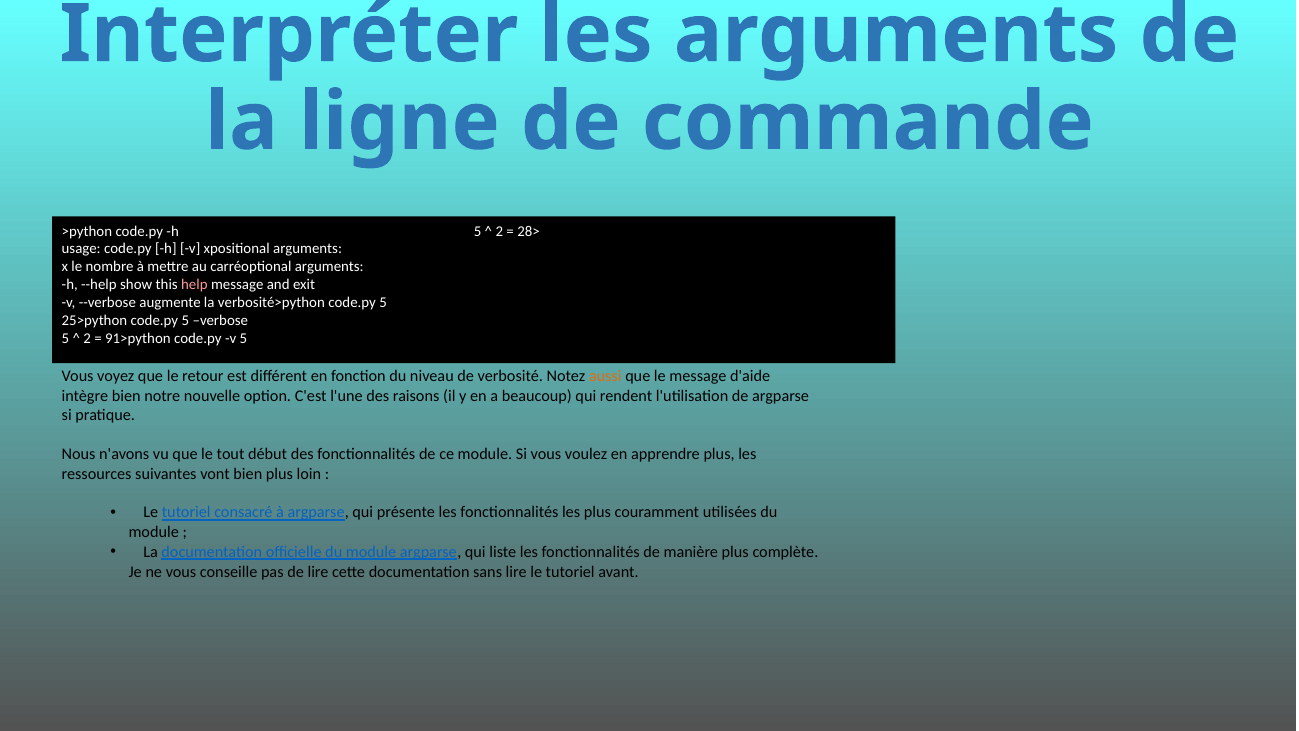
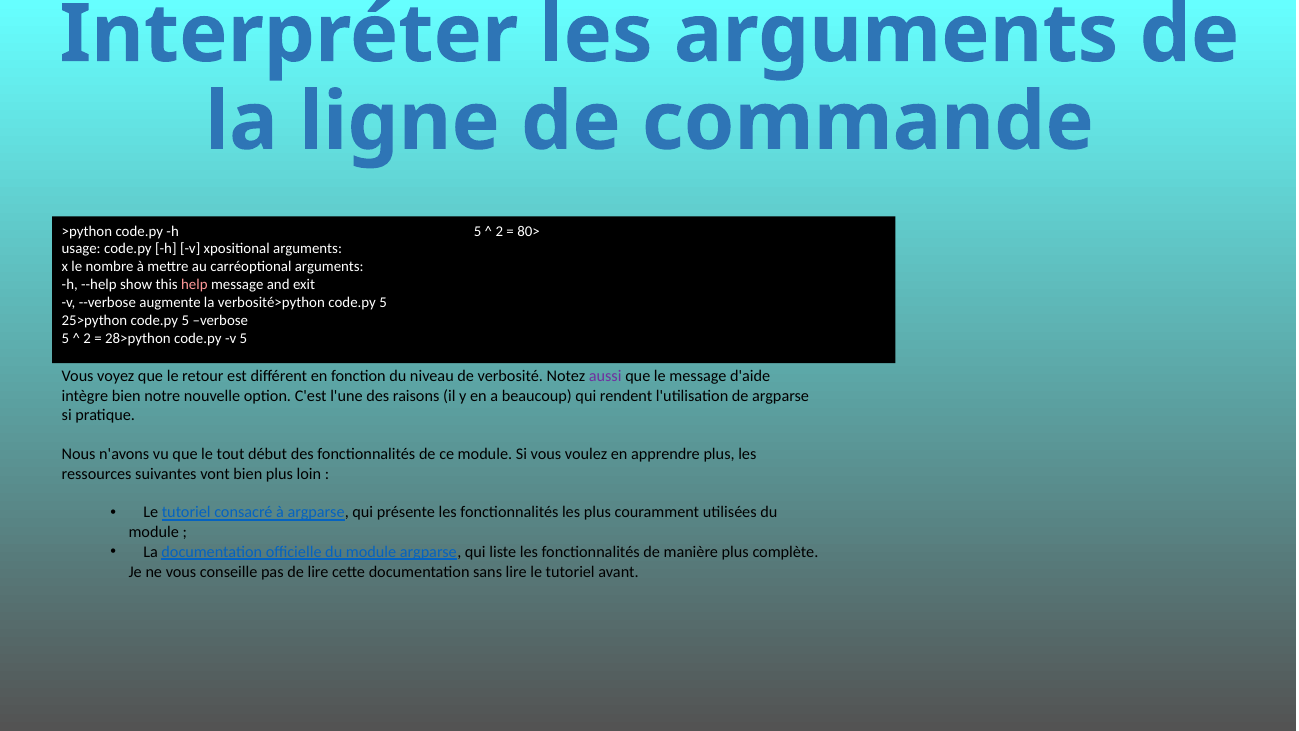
28>: 28> -> 80> (528, 231)
91>python: 91>python -> 28>python (138, 338)
aussi colour: orange -> purple (605, 376)
